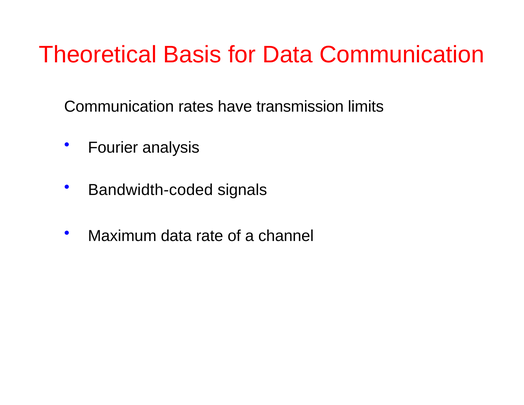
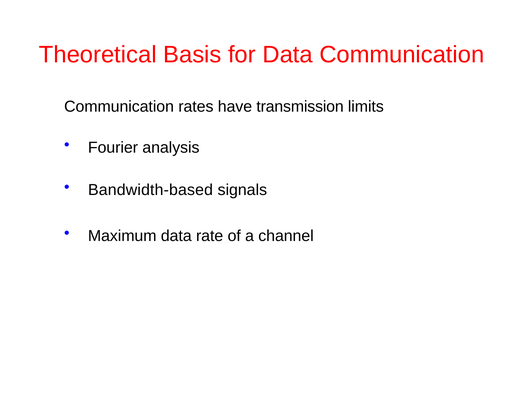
Bandwidth-coded: Bandwidth-coded -> Bandwidth-based (151, 190)
